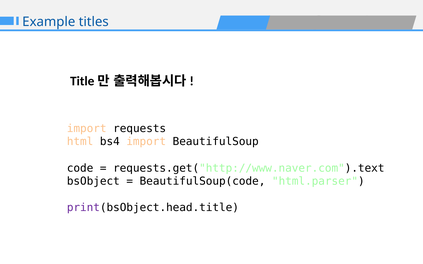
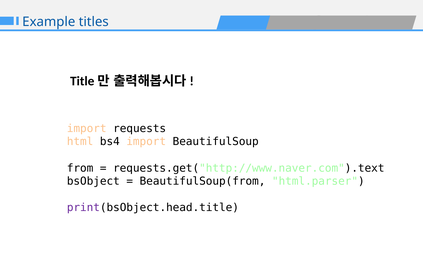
code: code -> from (80, 168)
BeautifulSoup(code: BeautifulSoup(code -> BeautifulSoup(from (202, 181)
